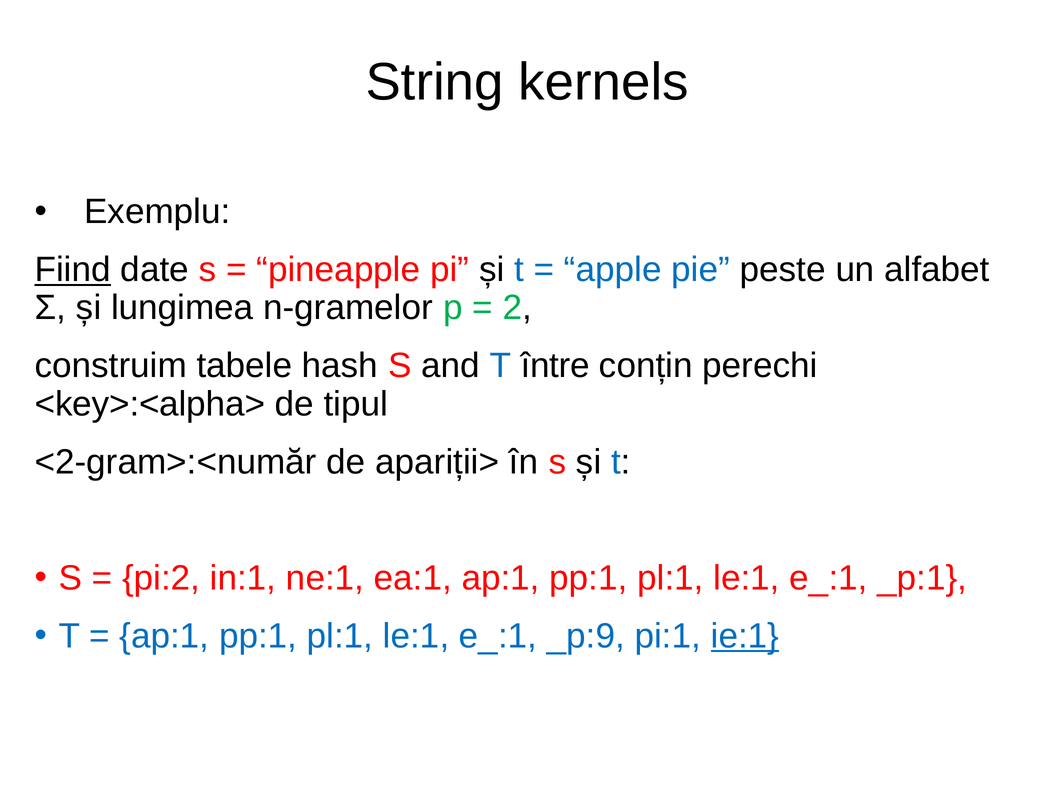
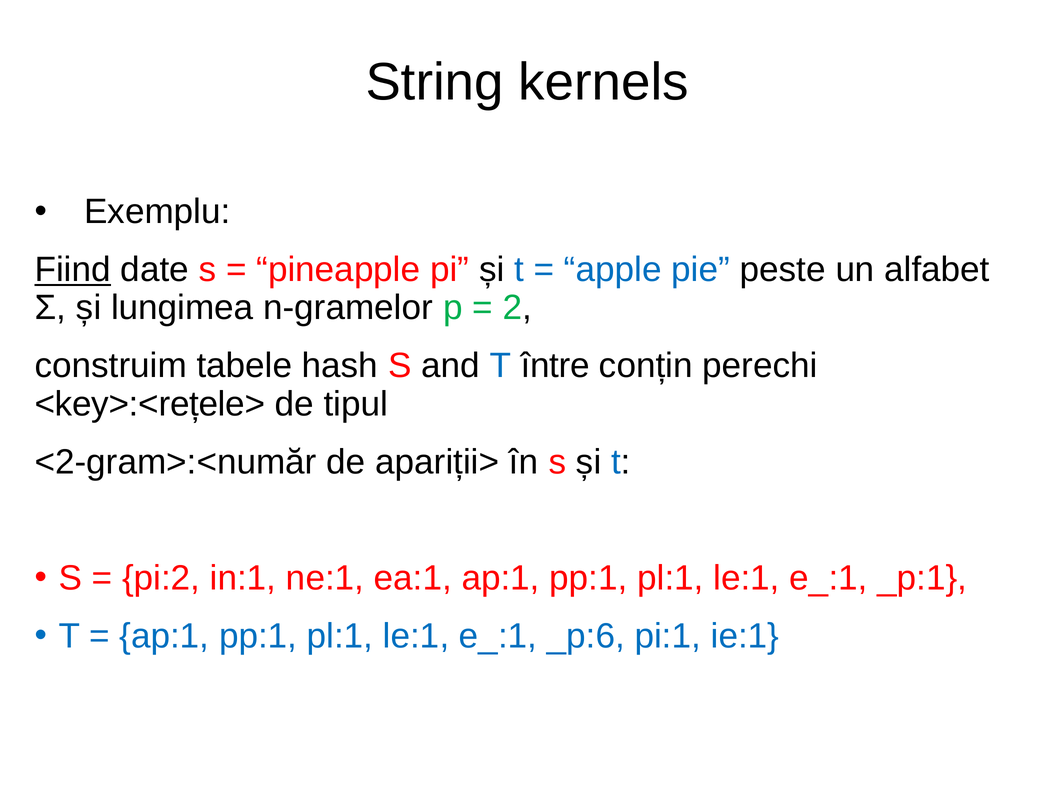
<key>:<alpha>: <key>:<alpha> -> <key>:<rețele> (150, 404)
_p:9: _p:9 -> _p:6 (586, 636)
ie:1 underline: present -> none (745, 636)
